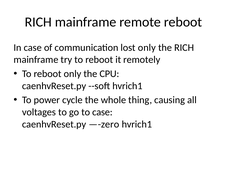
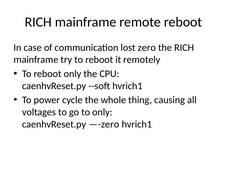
lost only: only -> zero (147, 48)
to case: case -> only (102, 112)
